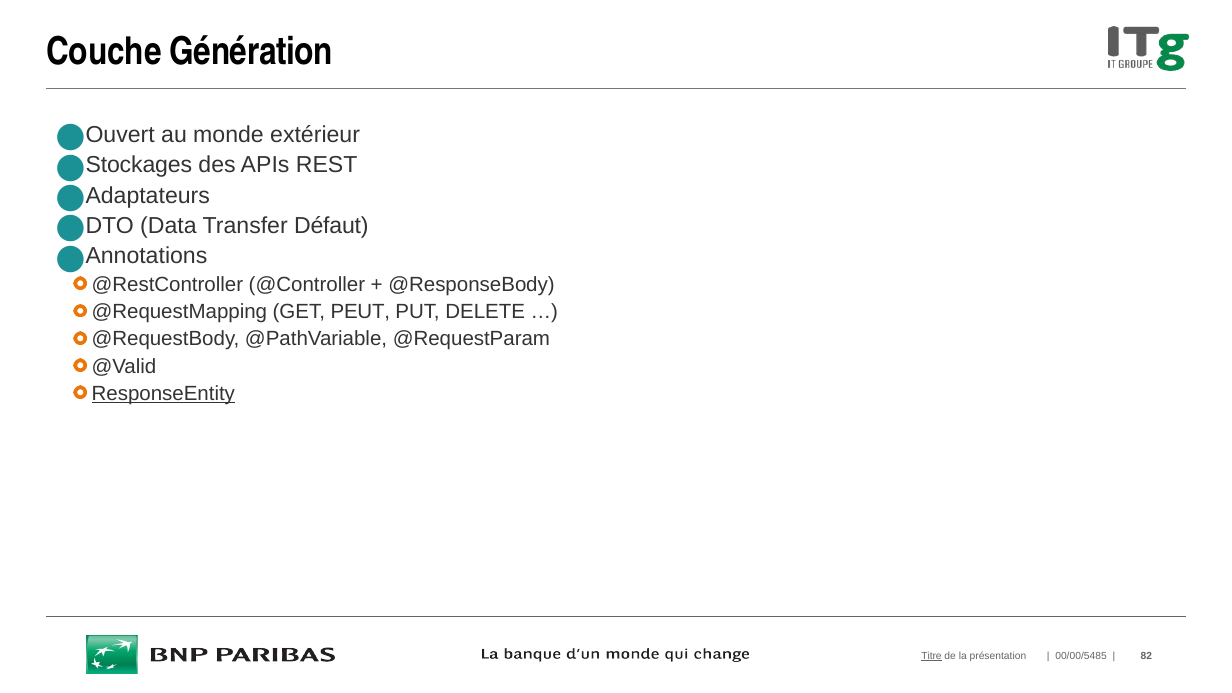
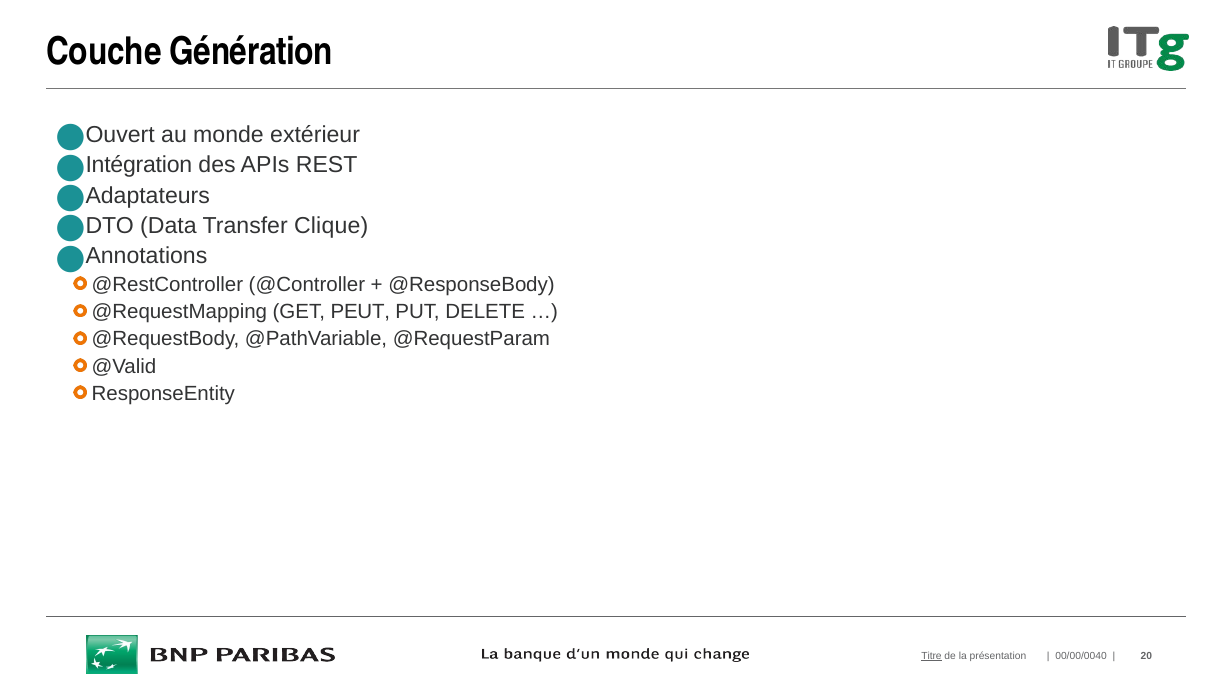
Stockages: Stockages -> Intégration (139, 165)
Défaut: Défaut -> Clique (331, 226)
ResponseEntity underline: present -> none (163, 394)
00/00/5485: 00/00/5485 -> 00/00/0040 (1081, 656)
82: 82 -> 20 (1146, 656)
